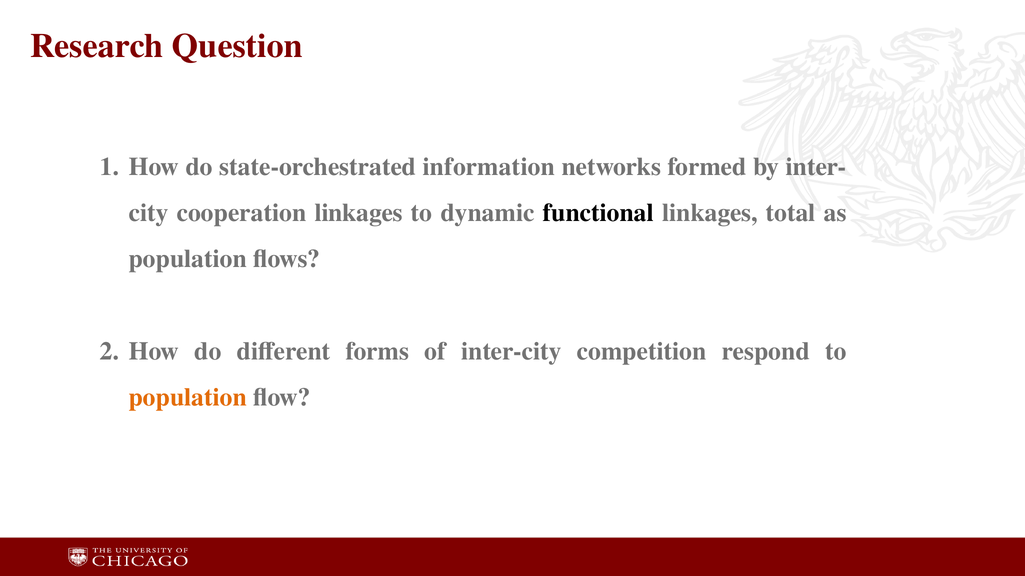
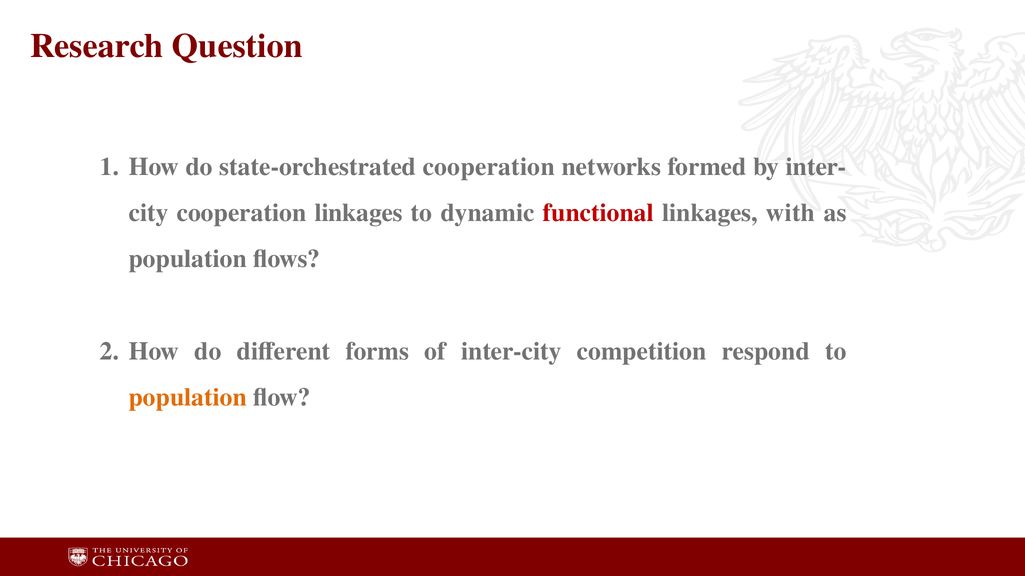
state-orchestrated information: information -> cooperation (489, 167)
functional colour: black -> red (598, 213)
total: total -> with (791, 213)
